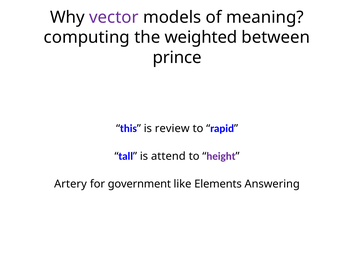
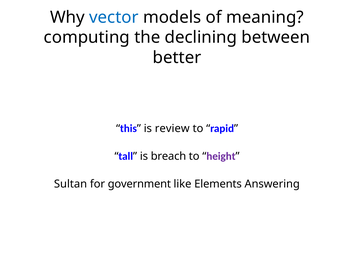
vector colour: purple -> blue (114, 17)
weighted: weighted -> declining (201, 37)
prince: prince -> better (177, 58)
attend: attend -> breach (168, 157)
Artery: Artery -> Sultan (71, 184)
